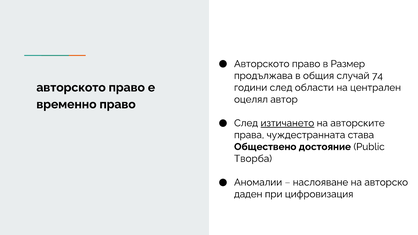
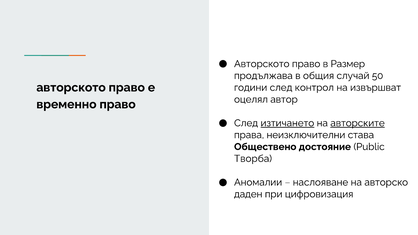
74: 74 -> 50 (378, 76)
области: области -> контрол (314, 88)
централен: централен -> извършват (376, 88)
авторските underline: none -> present (358, 123)
чуждестранната: чуждестранната -> неизключителни (306, 135)
